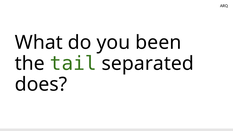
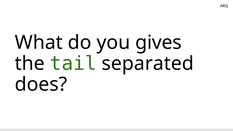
been: been -> gives (158, 43)
